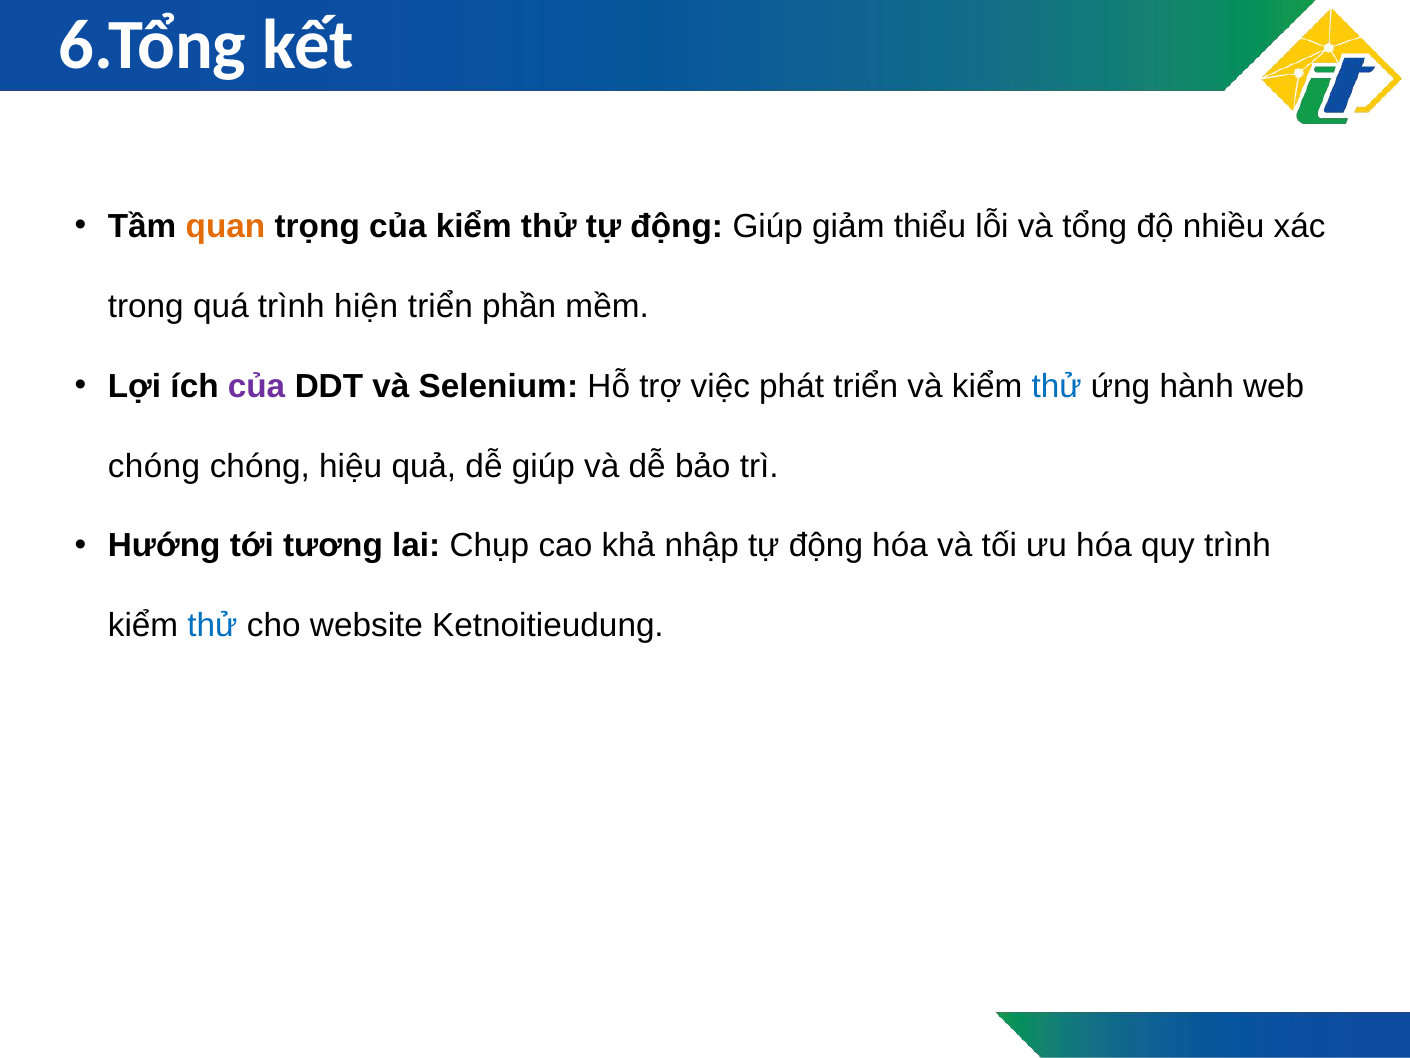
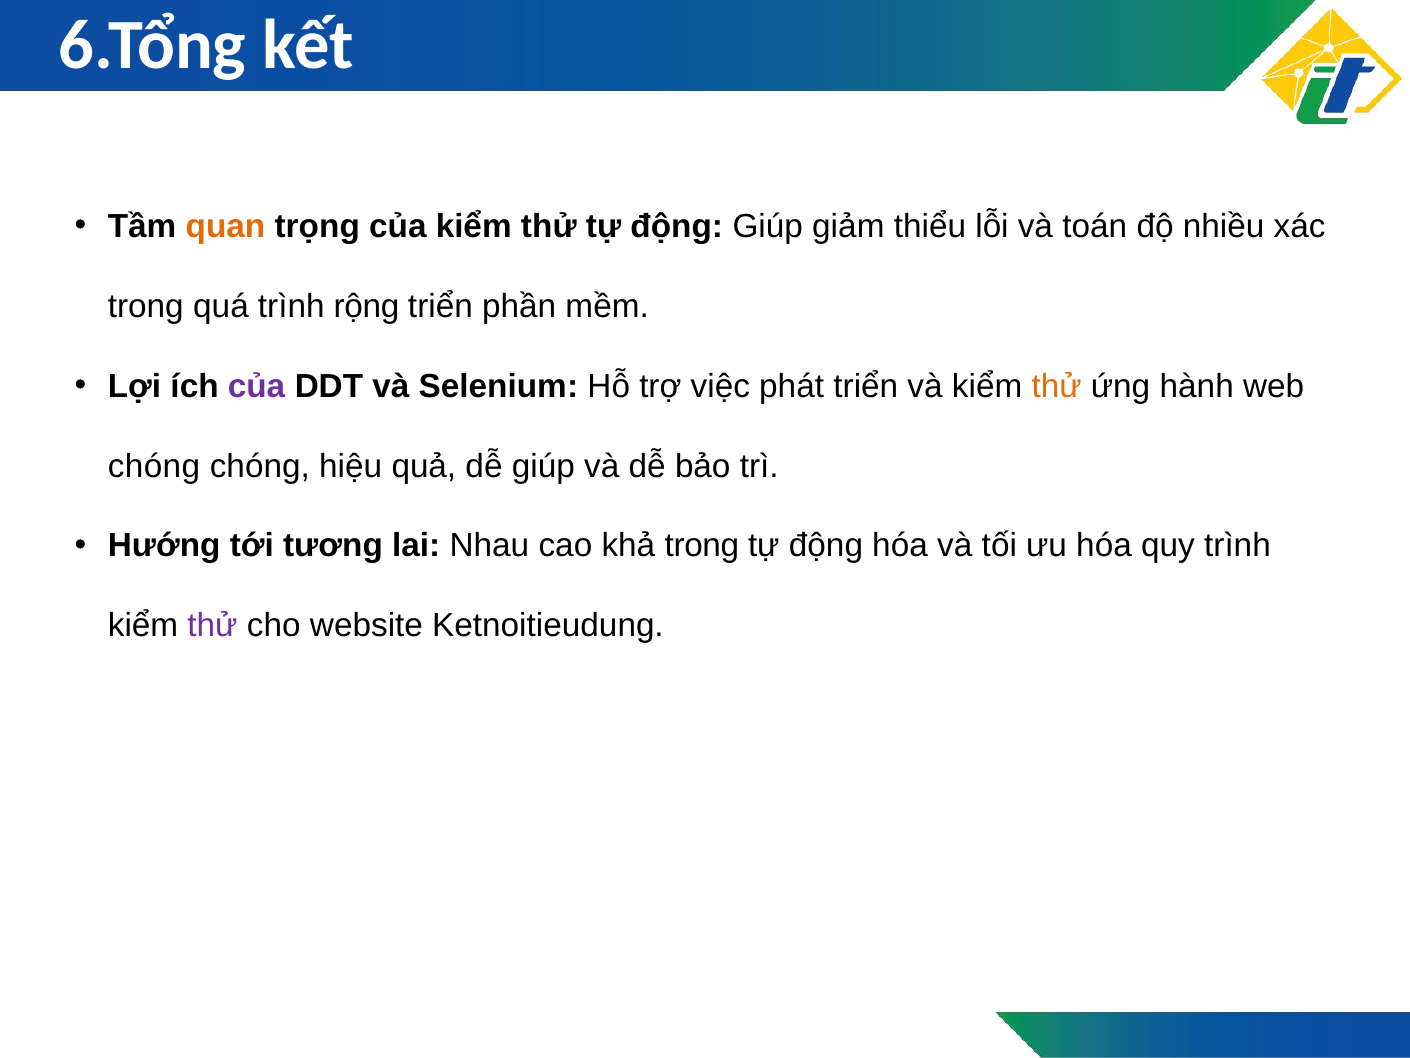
tổng: tổng -> toán (1095, 226)
hiện: hiện -> rộng (366, 306)
thử colour: blue -> orange (1057, 386)
Chụp: Chụp -> Nhau (489, 546)
khả nhập: nhập -> trong (702, 546)
thử colour: blue -> purple (213, 626)
